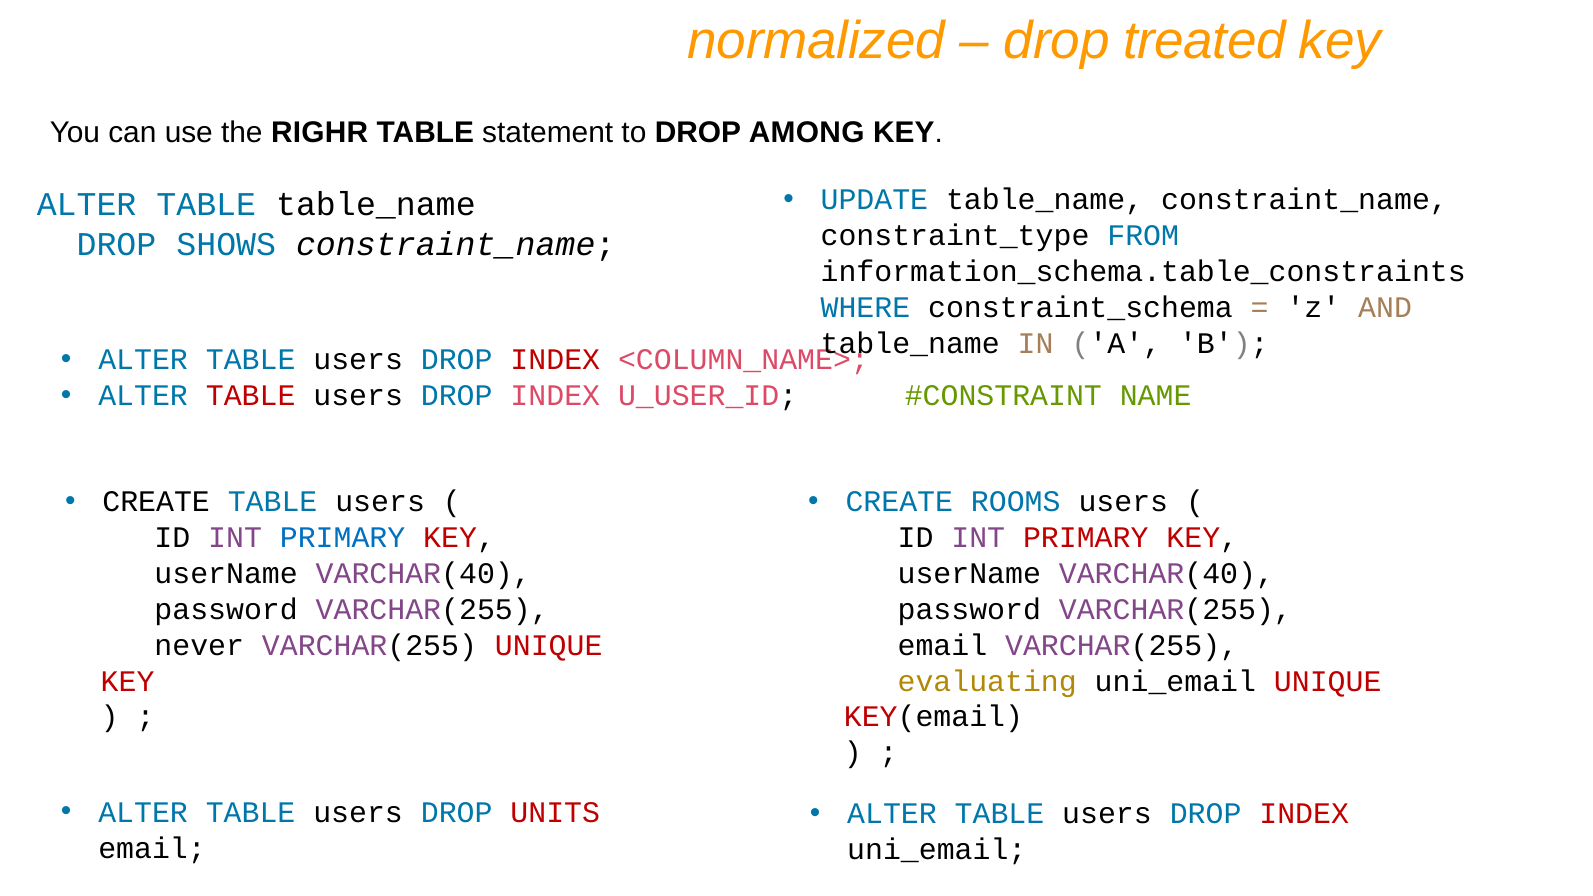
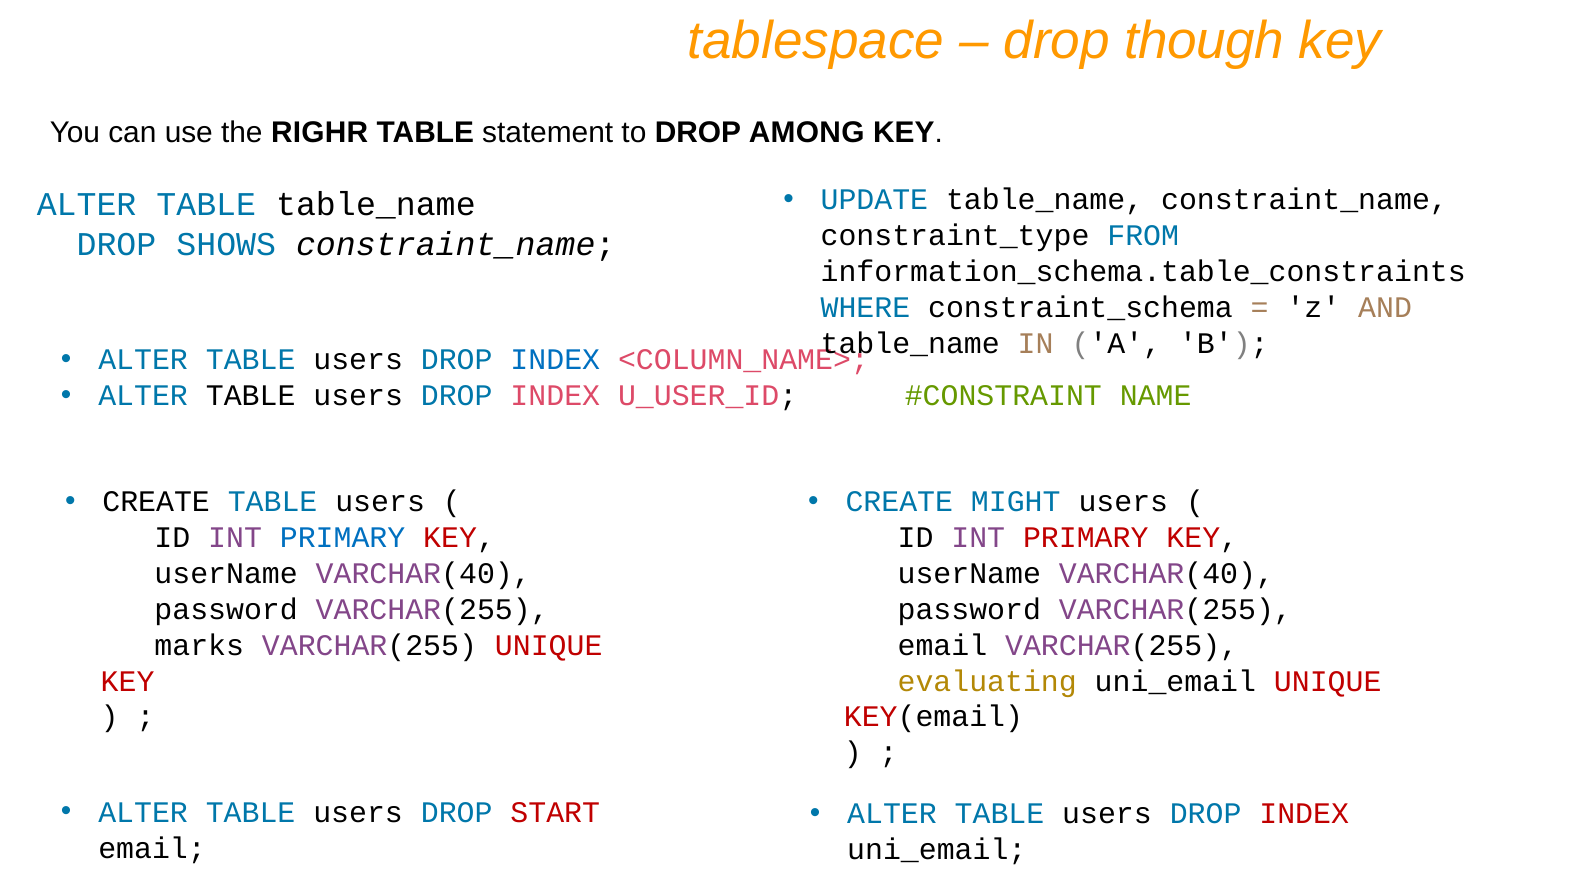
normalized: normalized -> tablespace (816, 41)
treated: treated -> though (1205, 41)
INDEX colour: red -> blue (555, 360)
TABLE colour: red -> black (251, 396)
ROOMS: ROOMS -> MIGHT (1016, 502)
never: never -> marks (199, 645)
UNITS: UNITS -> START (555, 813)
